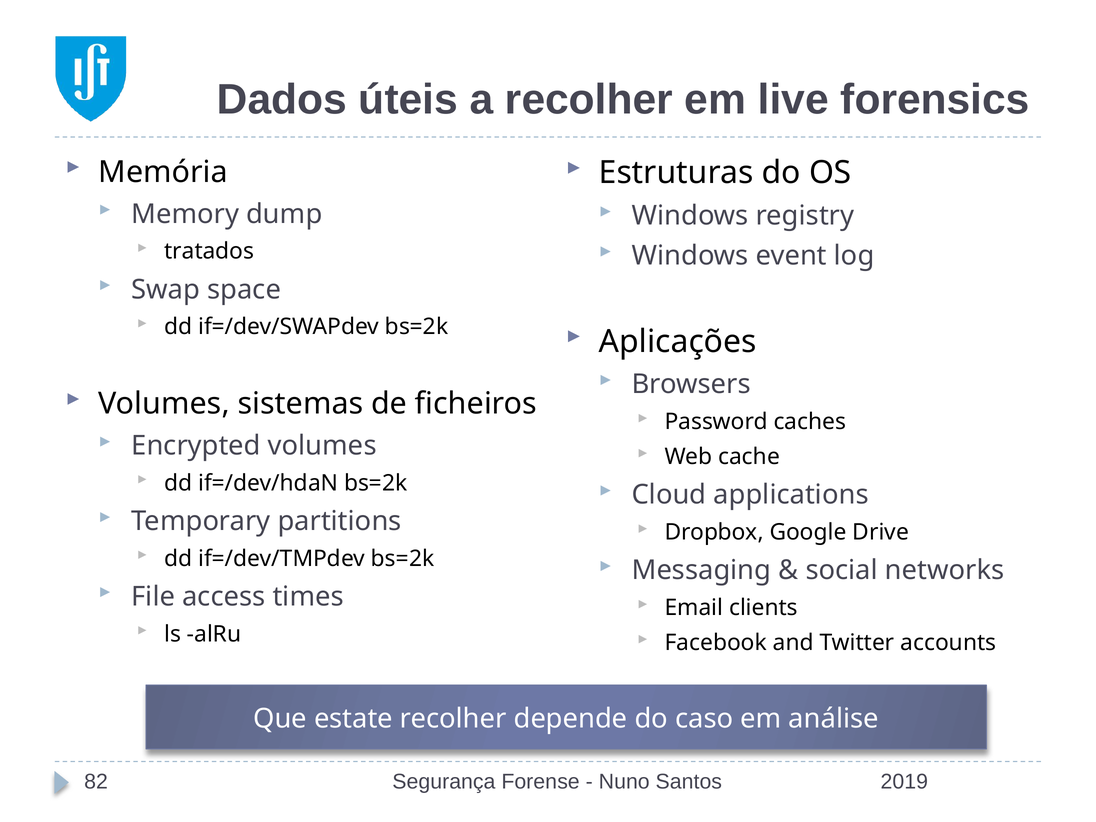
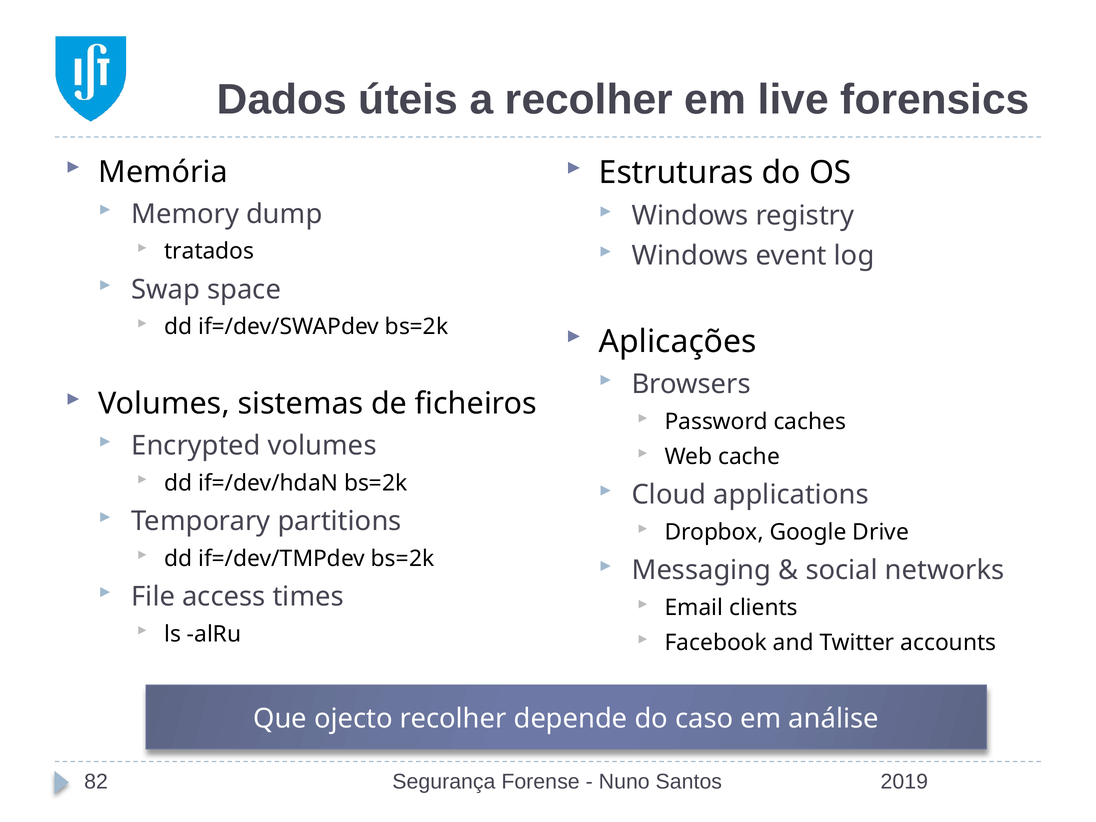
estate: estate -> ojecto (353, 719)
